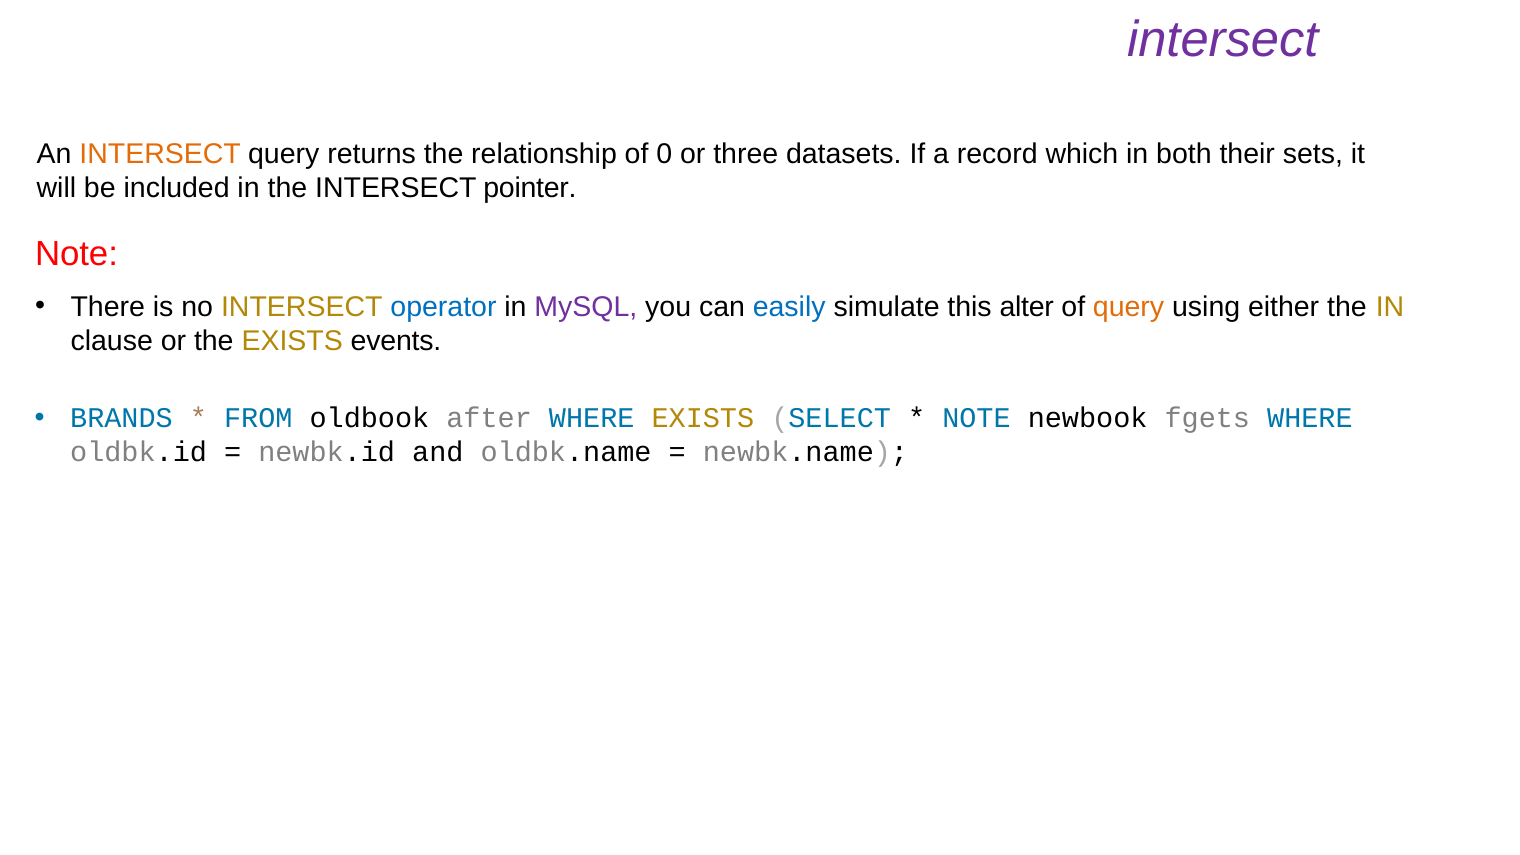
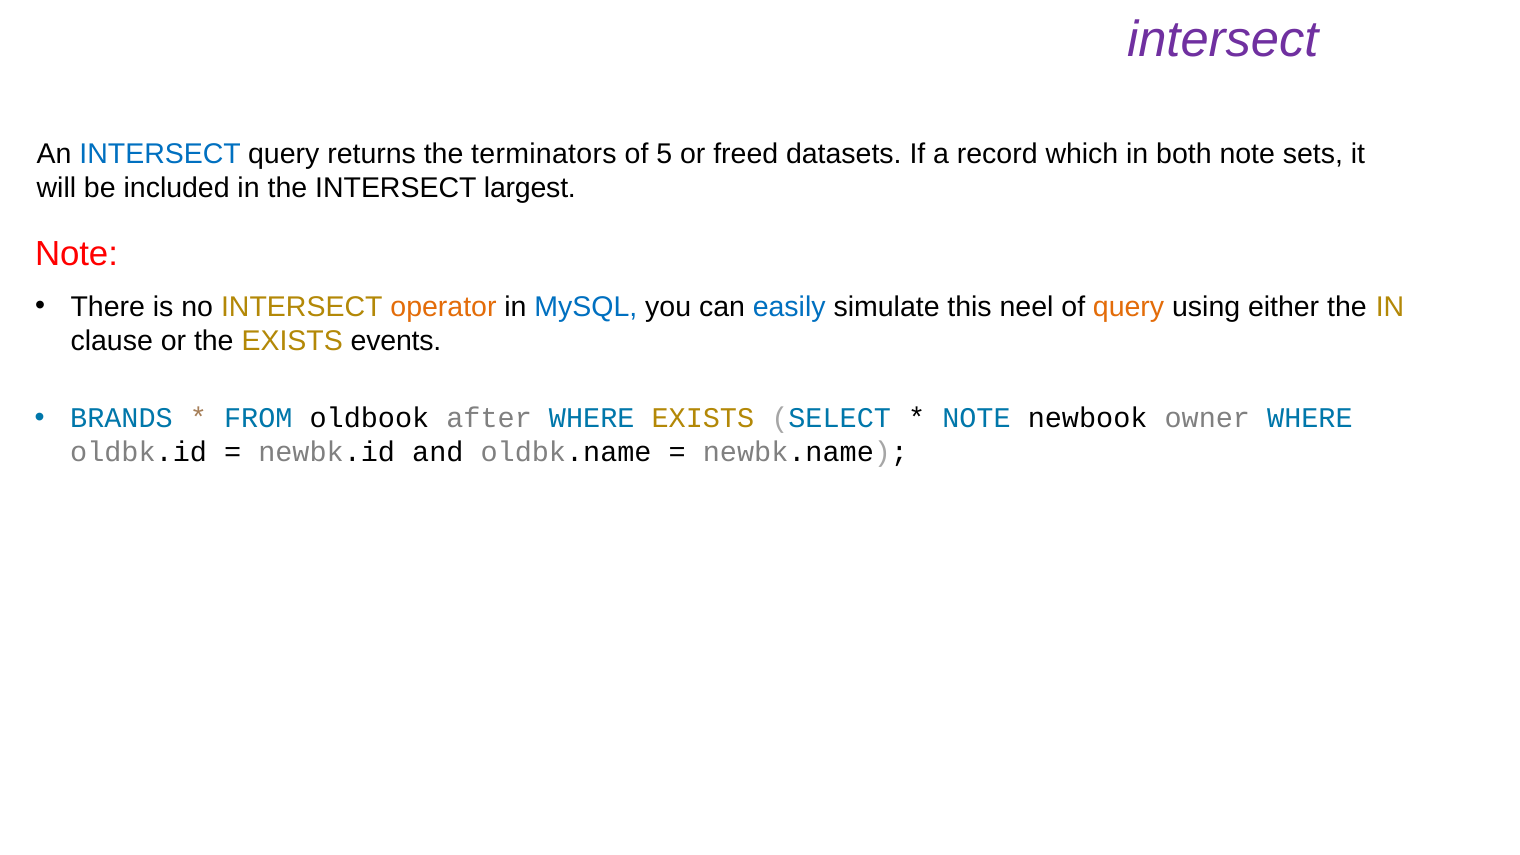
INTERSECT colour: orange -> blue (160, 154)
relationship: relationship -> terminators (544, 154)
0: 0 -> 5 (664, 154)
three: three -> freed (746, 154)
both their: their -> note (1247, 154)
pointer: pointer -> largest (530, 188)
operator colour: blue -> orange (443, 307)
MySQL colour: purple -> blue (586, 307)
alter: alter -> neel (1027, 307)
fgets: fgets -> owner (1207, 418)
